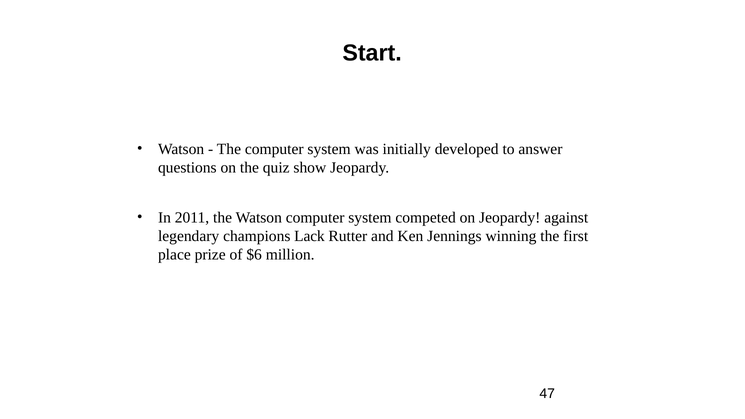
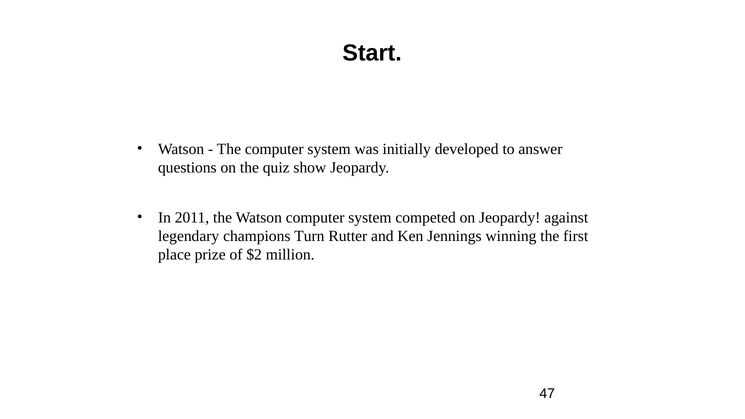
Lack: Lack -> Turn (309, 236)
$6: $6 -> $2 (254, 255)
